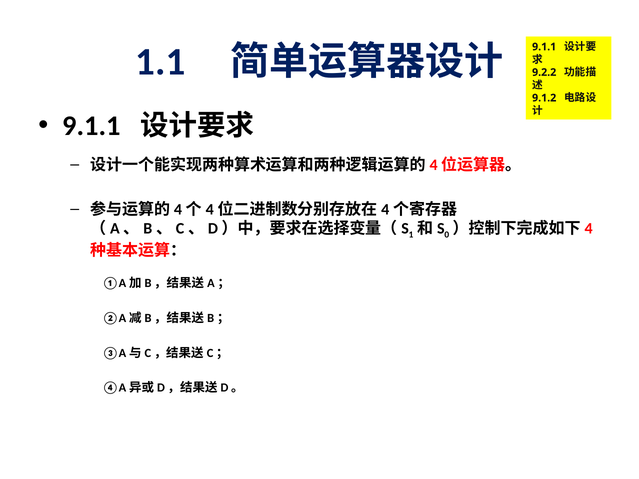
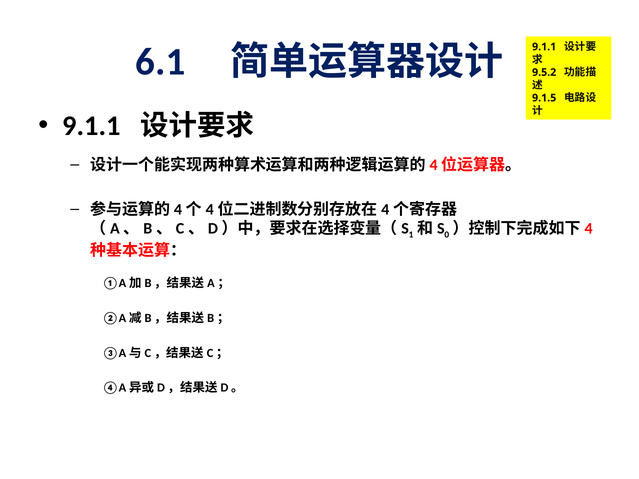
1.1: 1.1 -> 6.1 (160, 62)
9.2.2: 9.2.2 -> 9.5.2 (544, 72)
9.1.2: 9.1.2 -> 9.1.5 (544, 98)
